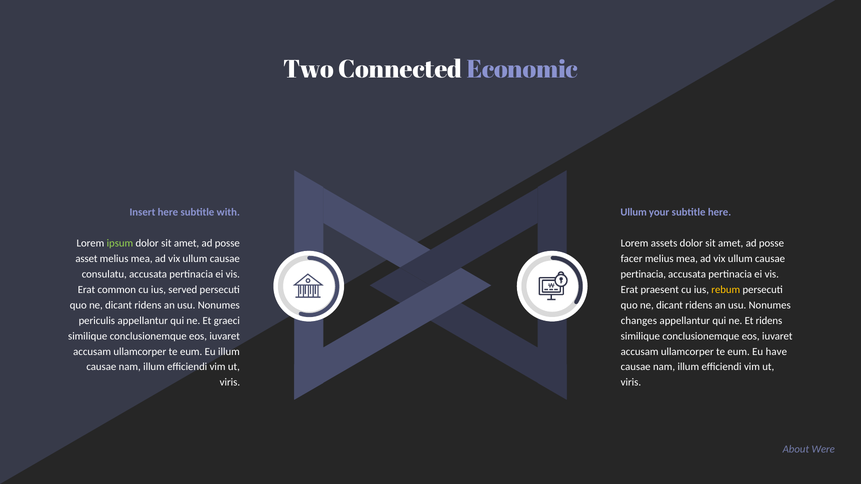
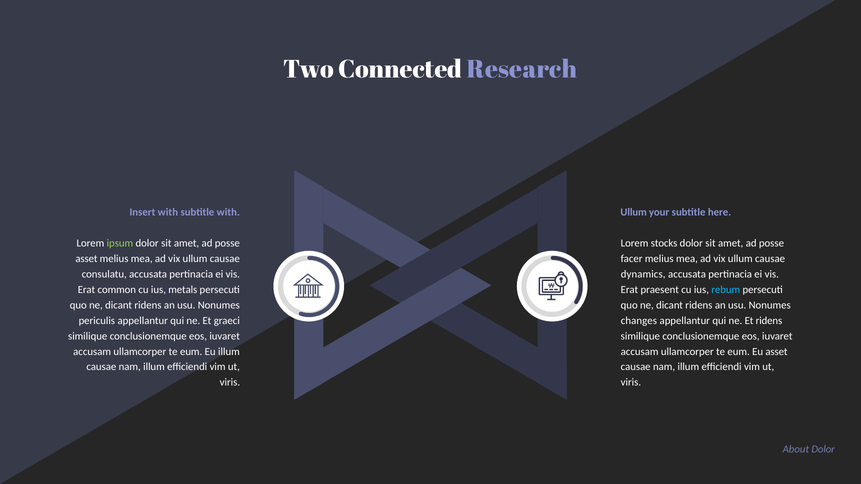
Economic: Economic -> Research (522, 69)
Insert here: here -> with (168, 212)
assets: assets -> stocks (664, 243)
pertinacia: pertinacia -> dynamics (643, 274)
served: served -> metals (183, 290)
rebum colour: yellow -> light blue (726, 290)
Eu have: have -> asset (776, 352)
About Were: Were -> Dolor (823, 449)
